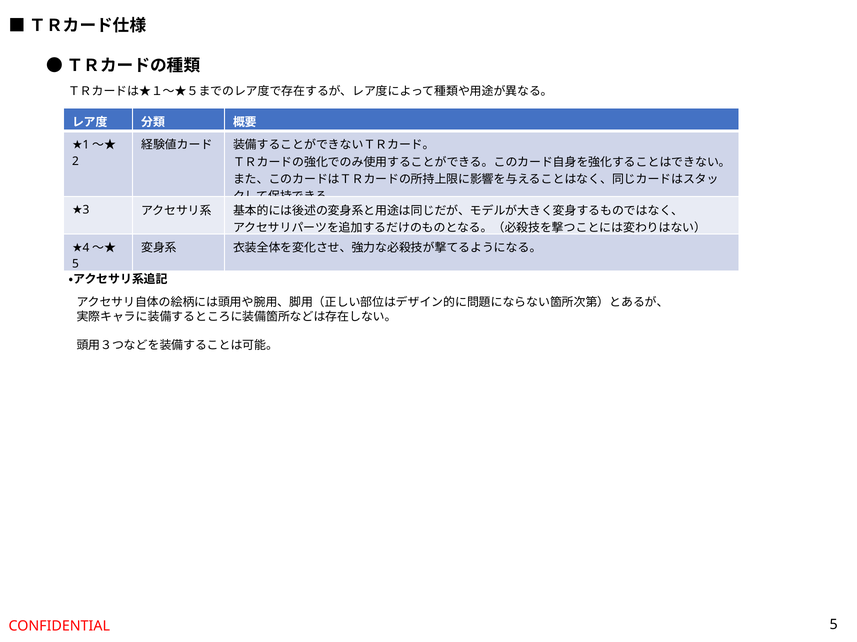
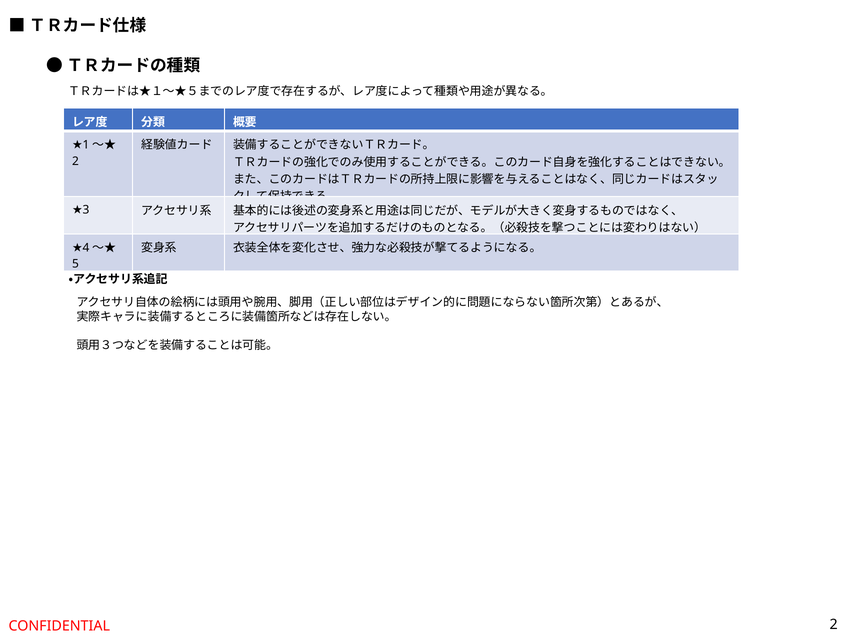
CONFIDENTIAL 5: 5 -> 2 (834, 625)
